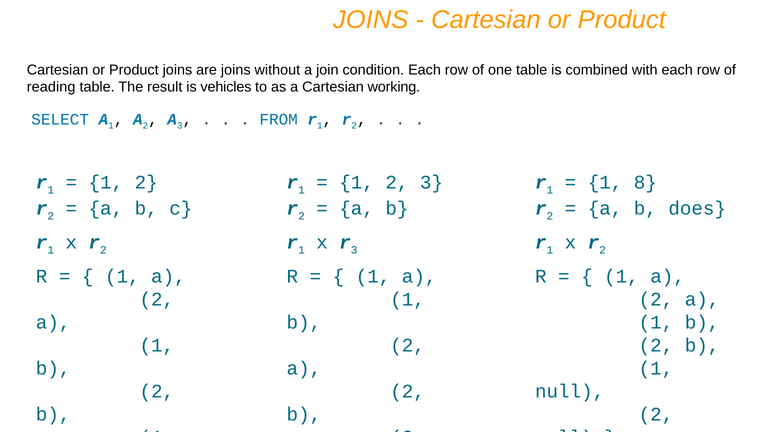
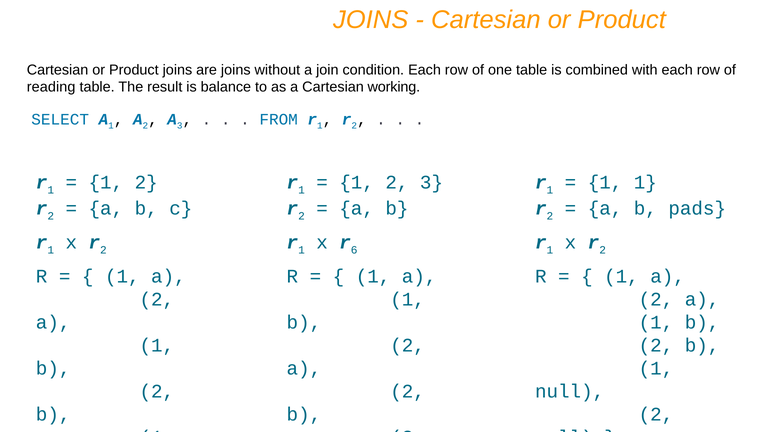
vehicles: vehicles -> balance (226, 87)
1 8: 8 -> 1 (645, 182)
does: does -> pads (697, 209)
r 3: 3 -> 6 (354, 250)
